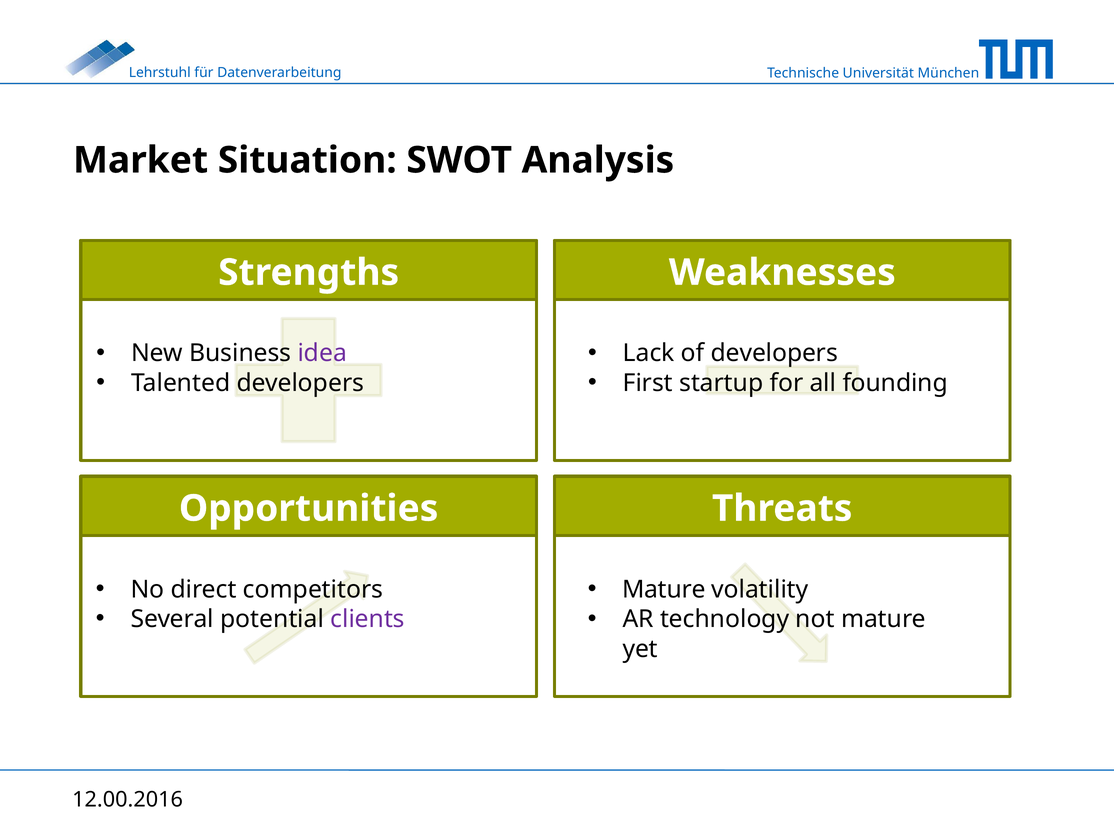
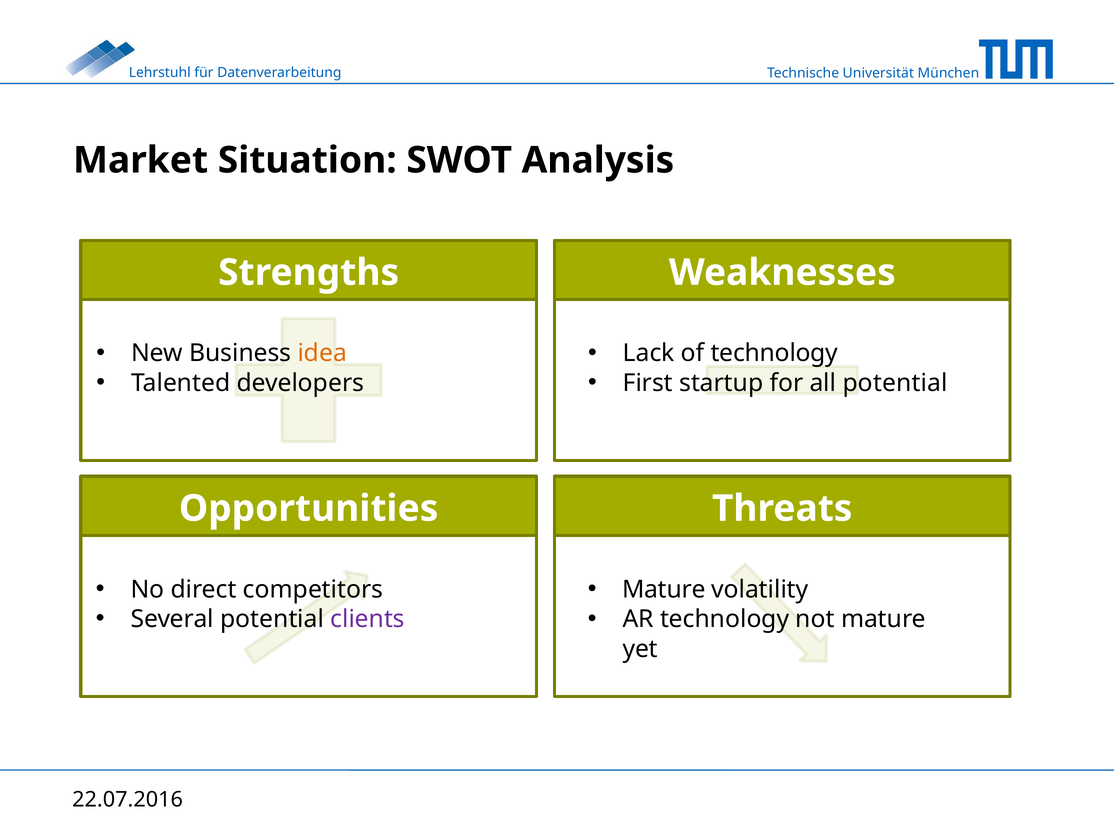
idea colour: purple -> orange (322, 354)
of developers: developers -> technology (774, 354)
all founding: founding -> potential (895, 383)
12.00.2016: 12.00.2016 -> 22.07.2016 (128, 800)
